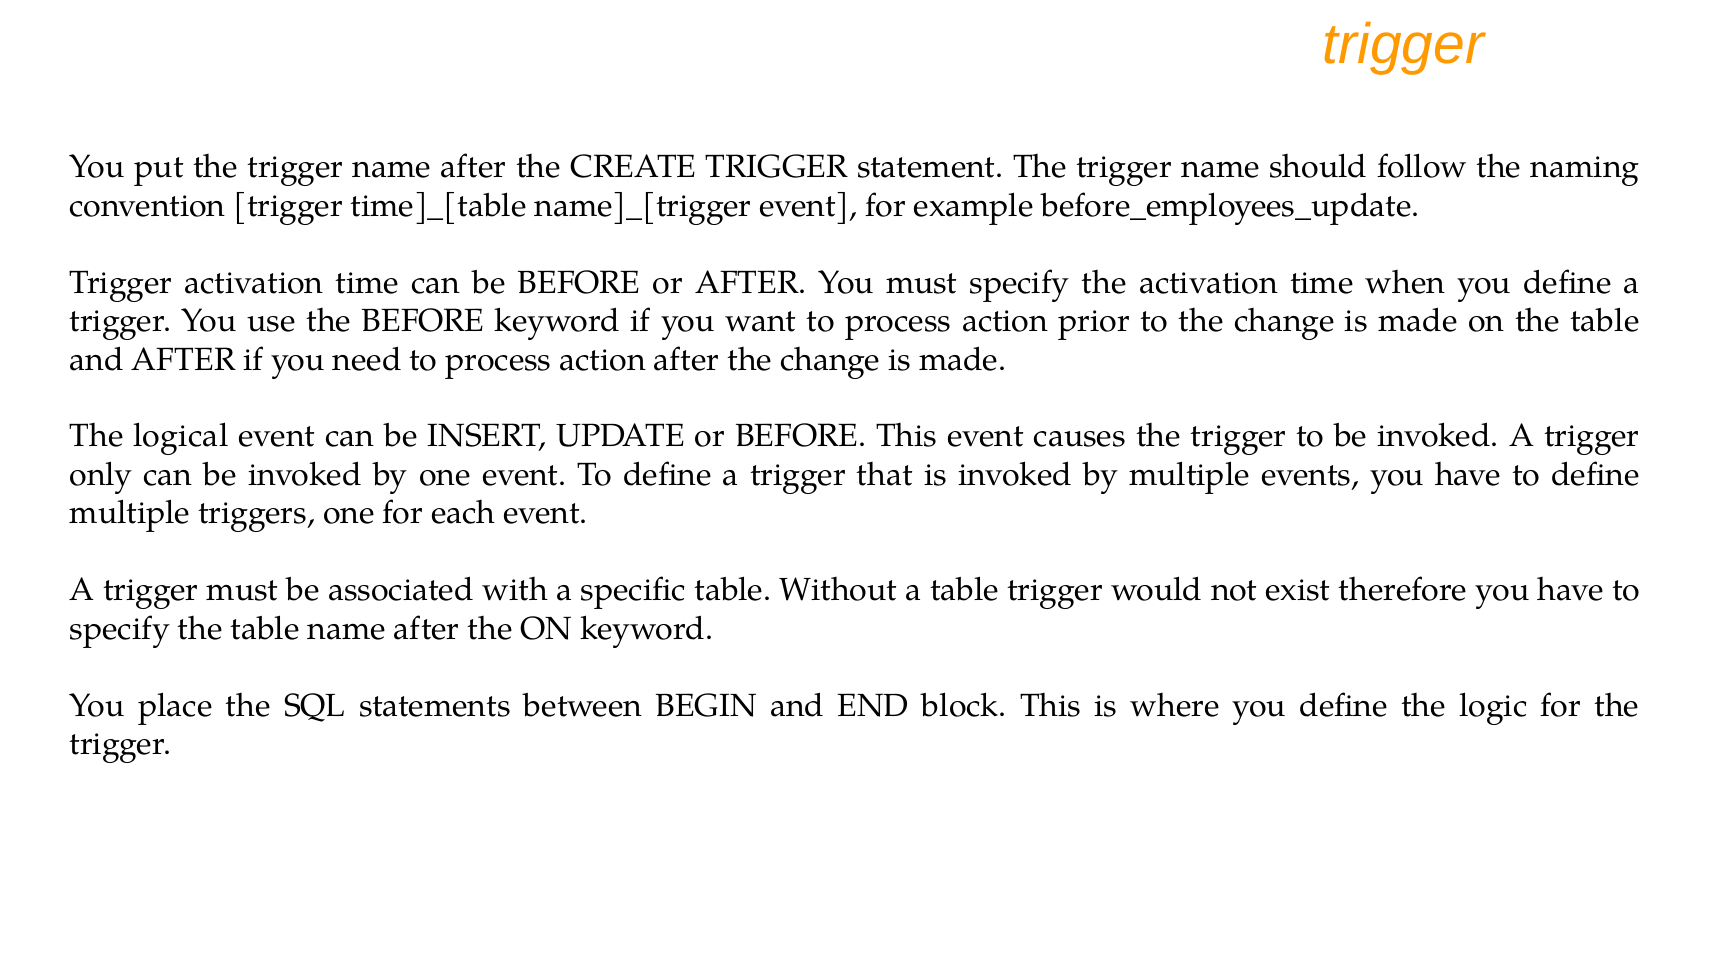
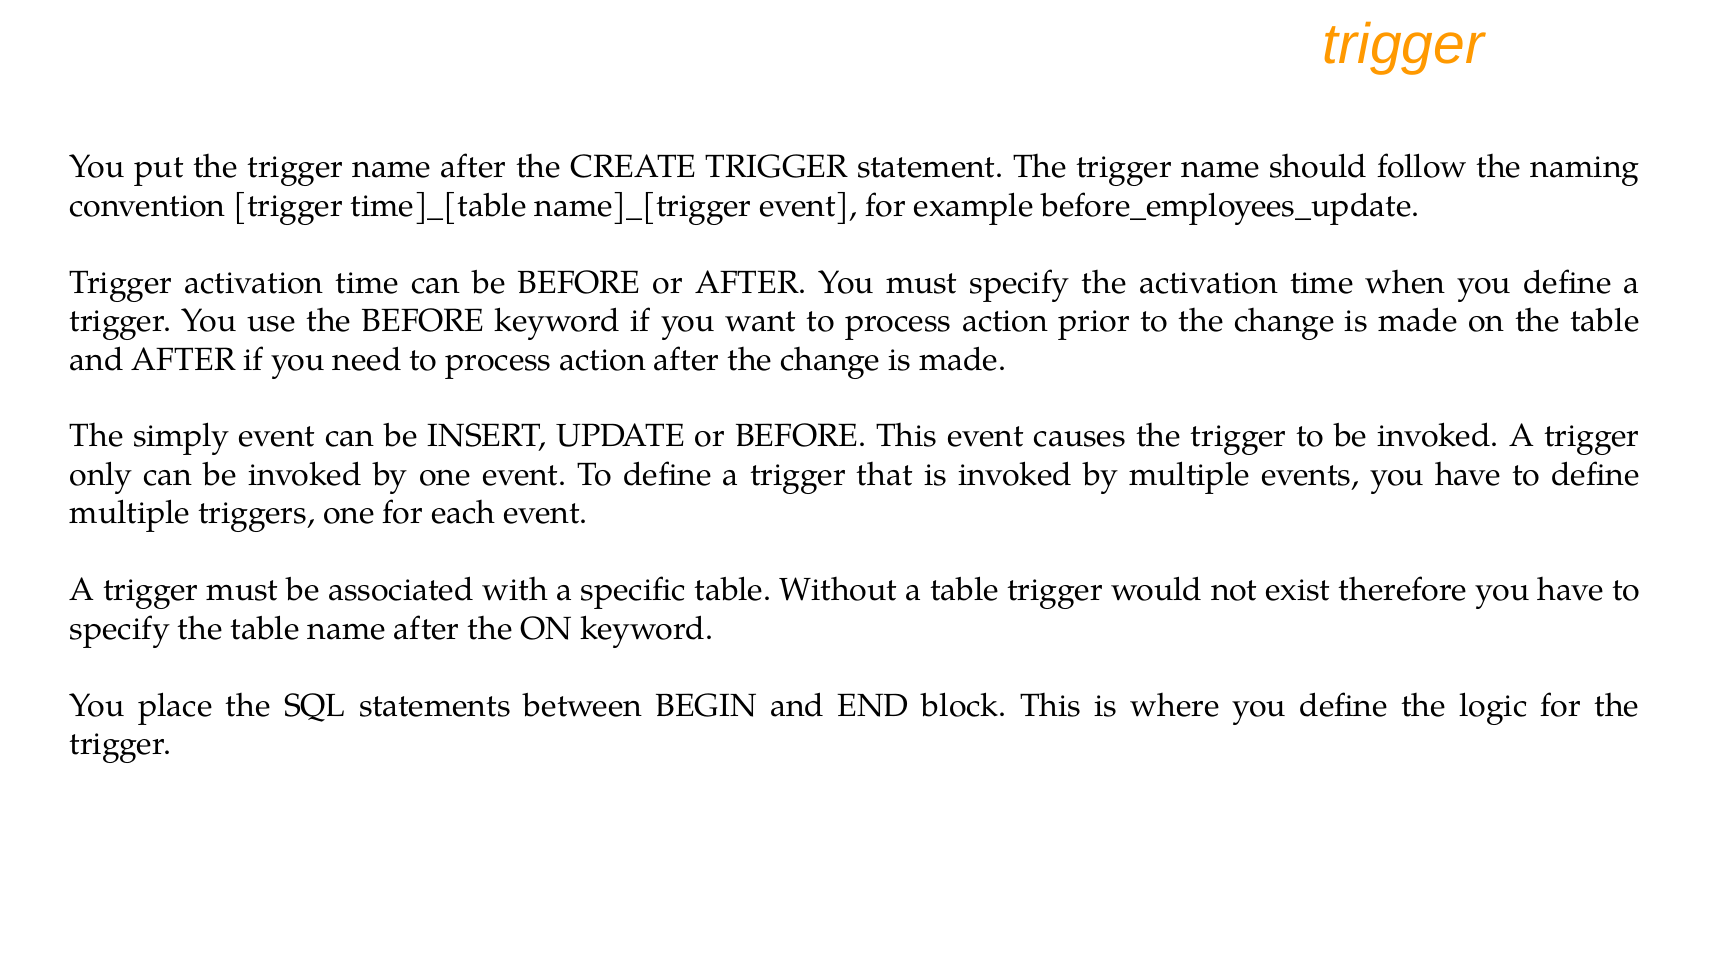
logical: logical -> simply (181, 437)
